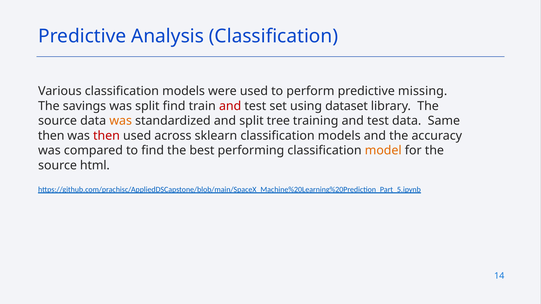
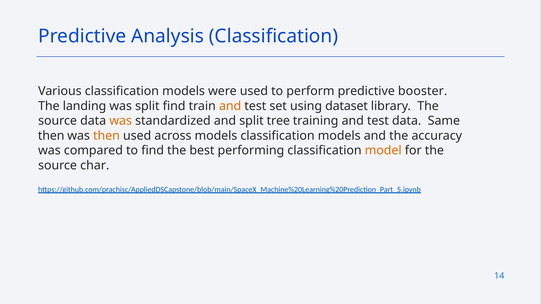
missing: missing -> booster (423, 91)
savings: savings -> landing (85, 106)
and colour: red -> orange (230, 106)
then colour: red -> orange (106, 136)
across sklearn: sklearn -> models (216, 136)
html: html -> char (95, 166)
